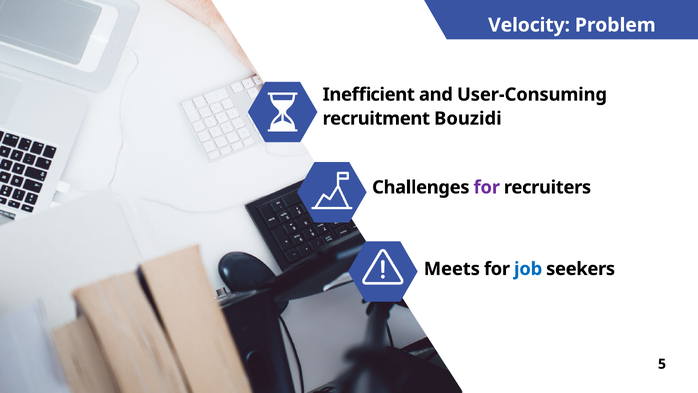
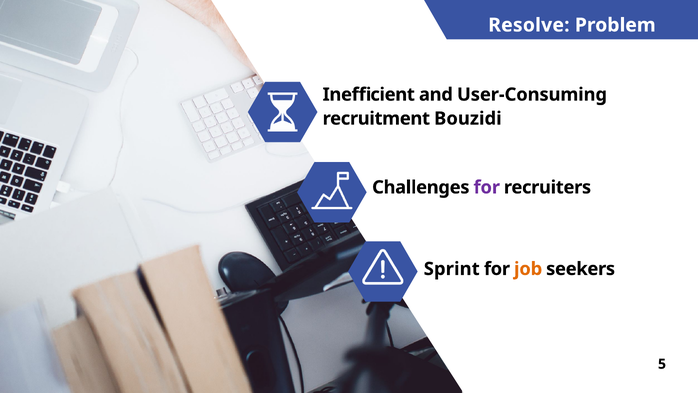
Velocity: Velocity -> Resolve (529, 25)
Meets: Meets -> Sprint (452, 269)
job colour: blue -> orange (528, 269)
